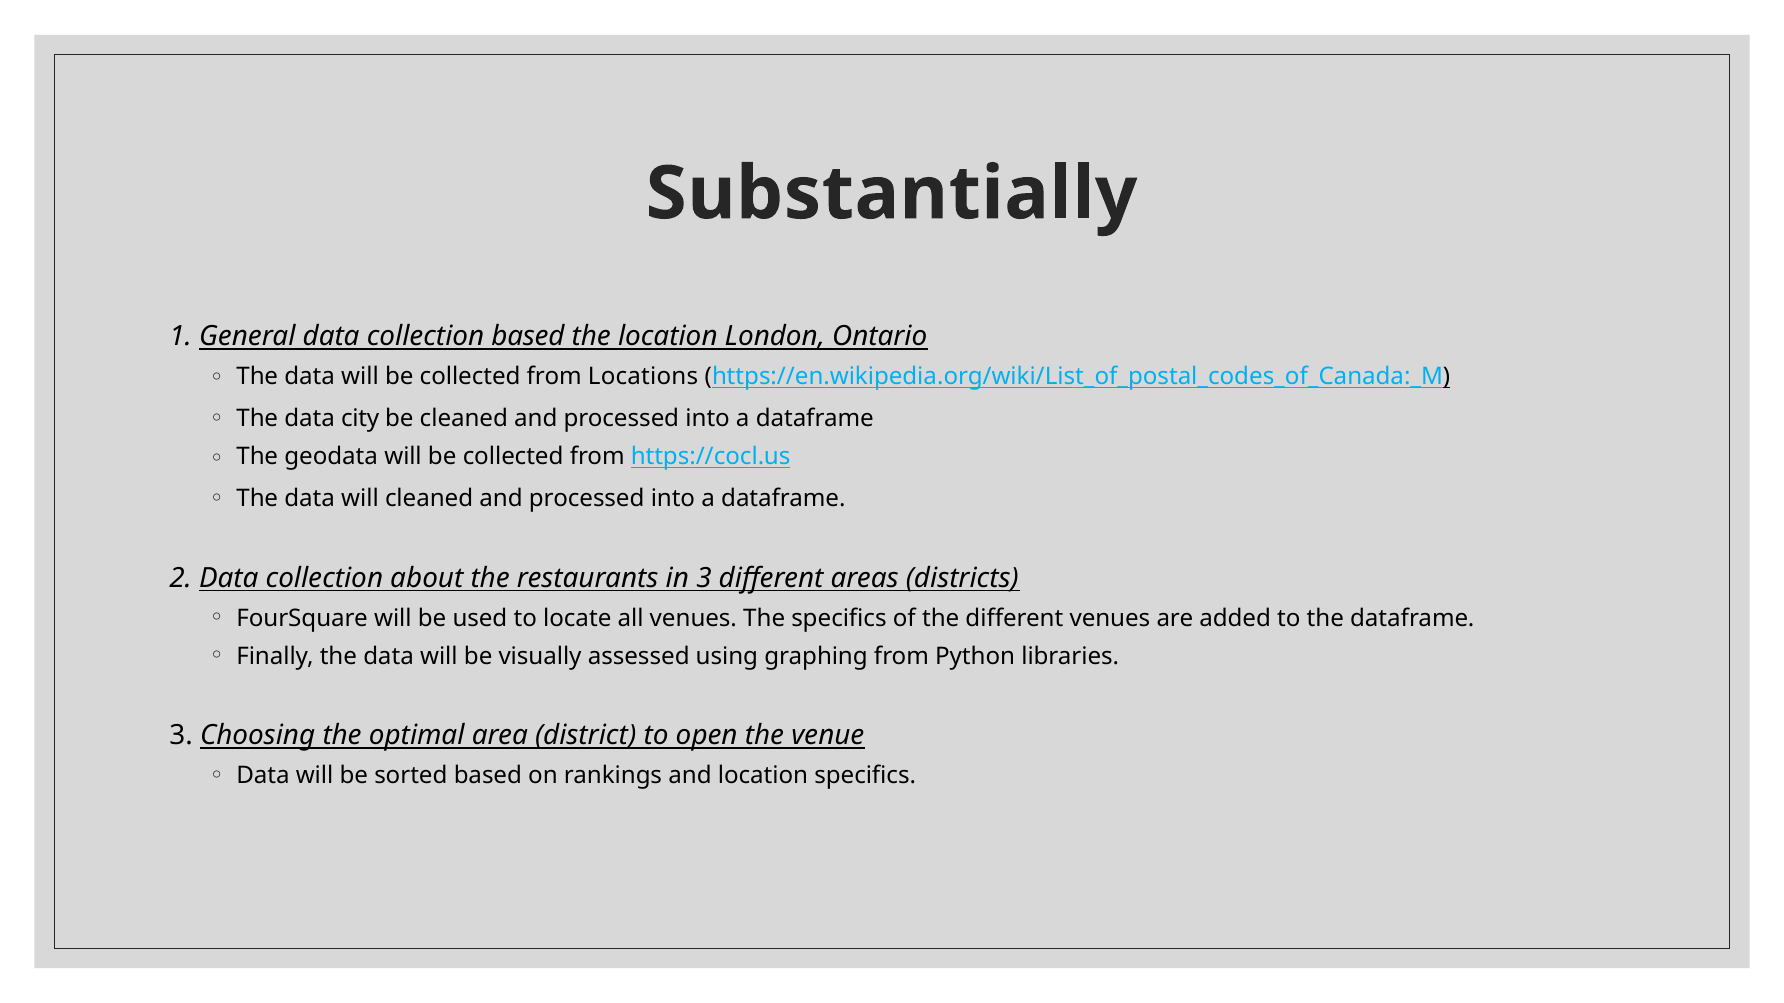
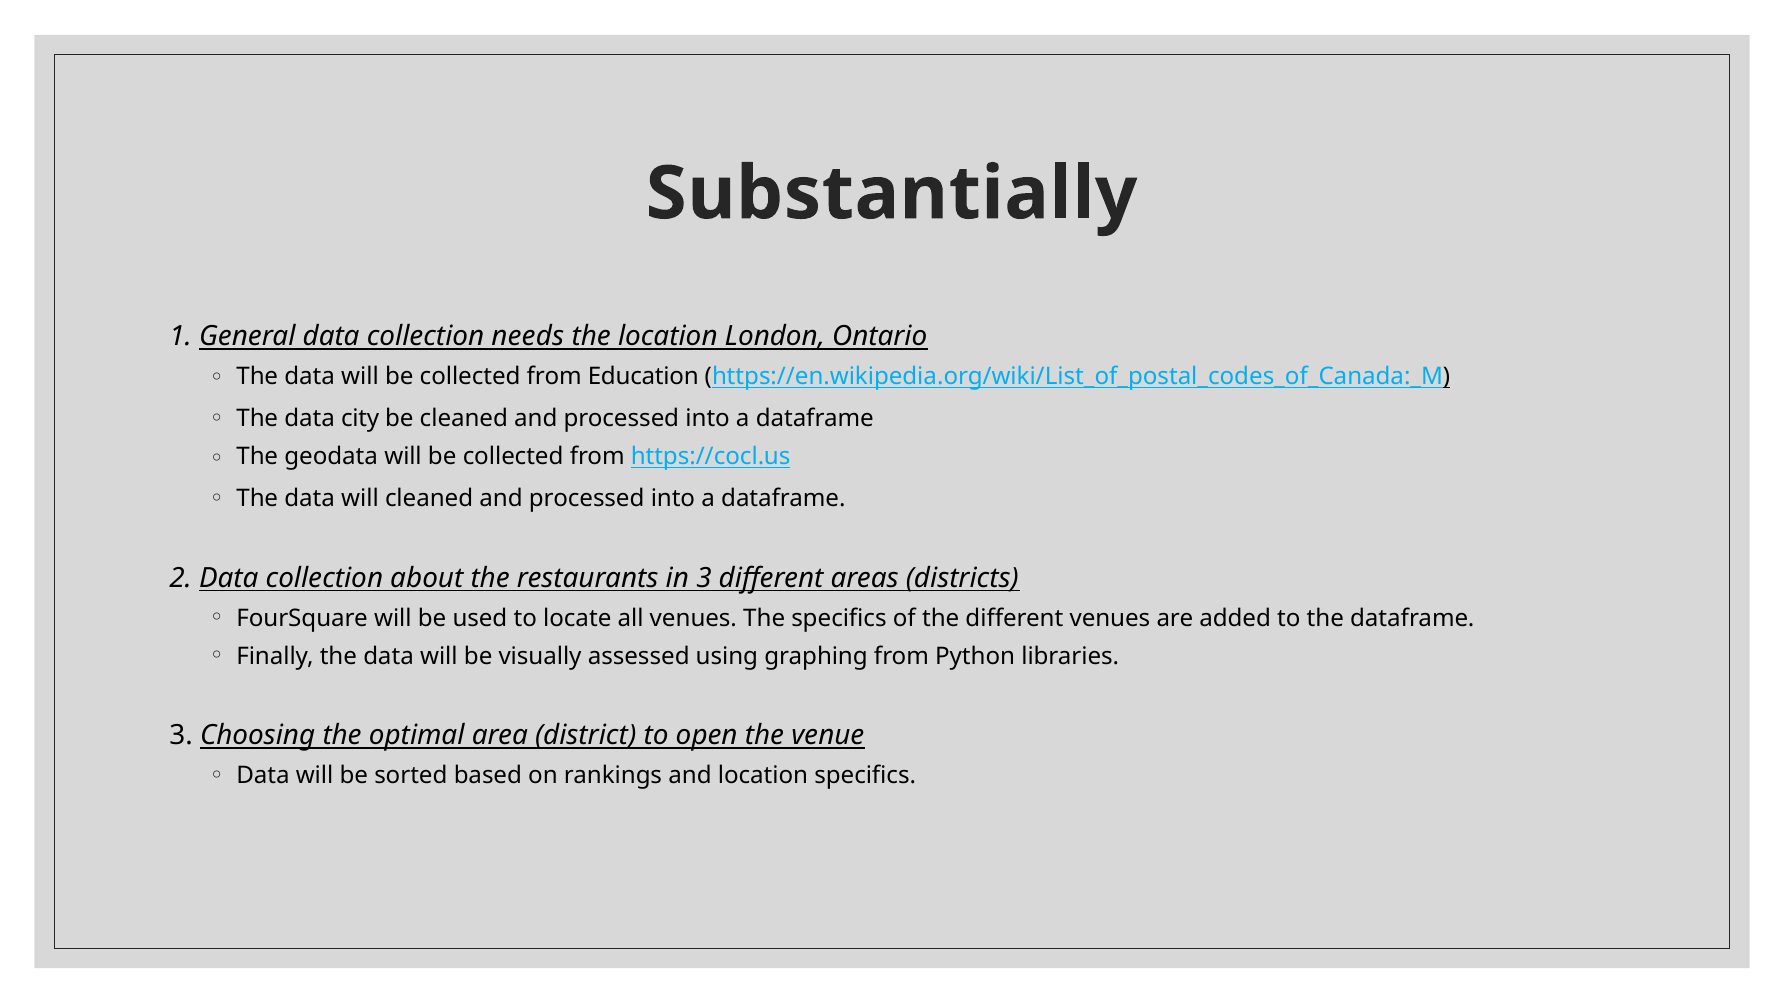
collection based: based -> needs (528, 336)
Locations: Locations -> Education (643, 377)
